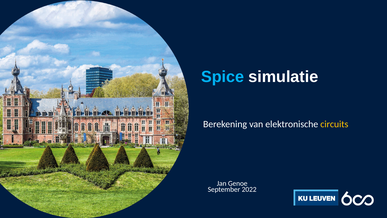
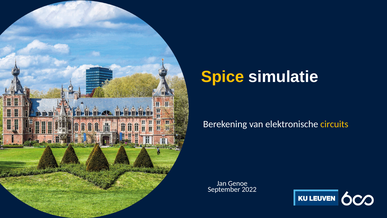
Spice colour: light blue -> yellow (223, 77)
